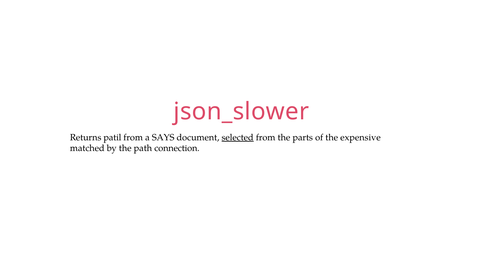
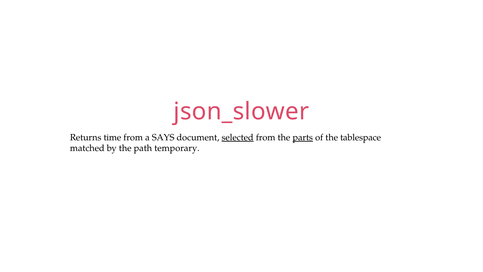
patil: patil -> time (112, 137)
parts underline: none -> present (303, 137)
expensive: expensive -> tablespace (361, 137)
connection: connection -> temporary (177, 148)
